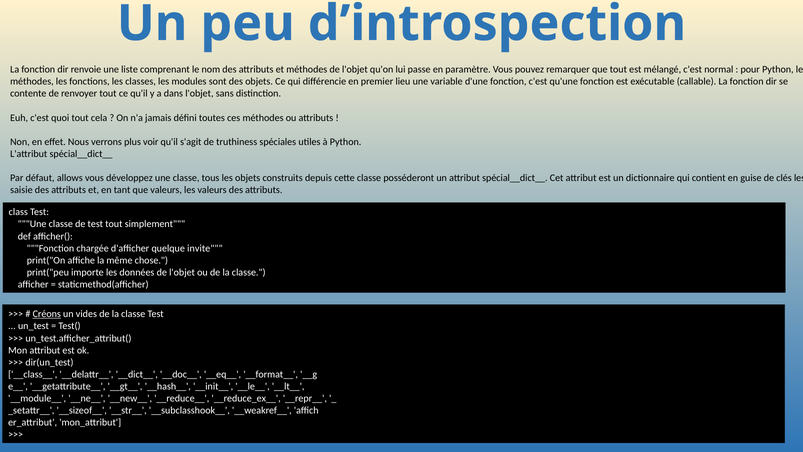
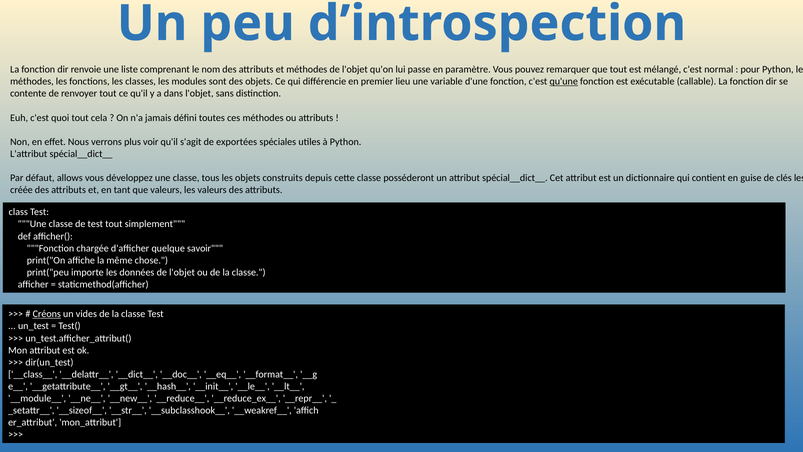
qu'une underline: none -> present (564, 82)
truthiness: truthiness -> exportées (237, 142)
saisie: saisie -> créée (21, 190)
invite: invite -> savoir (205, 248)
